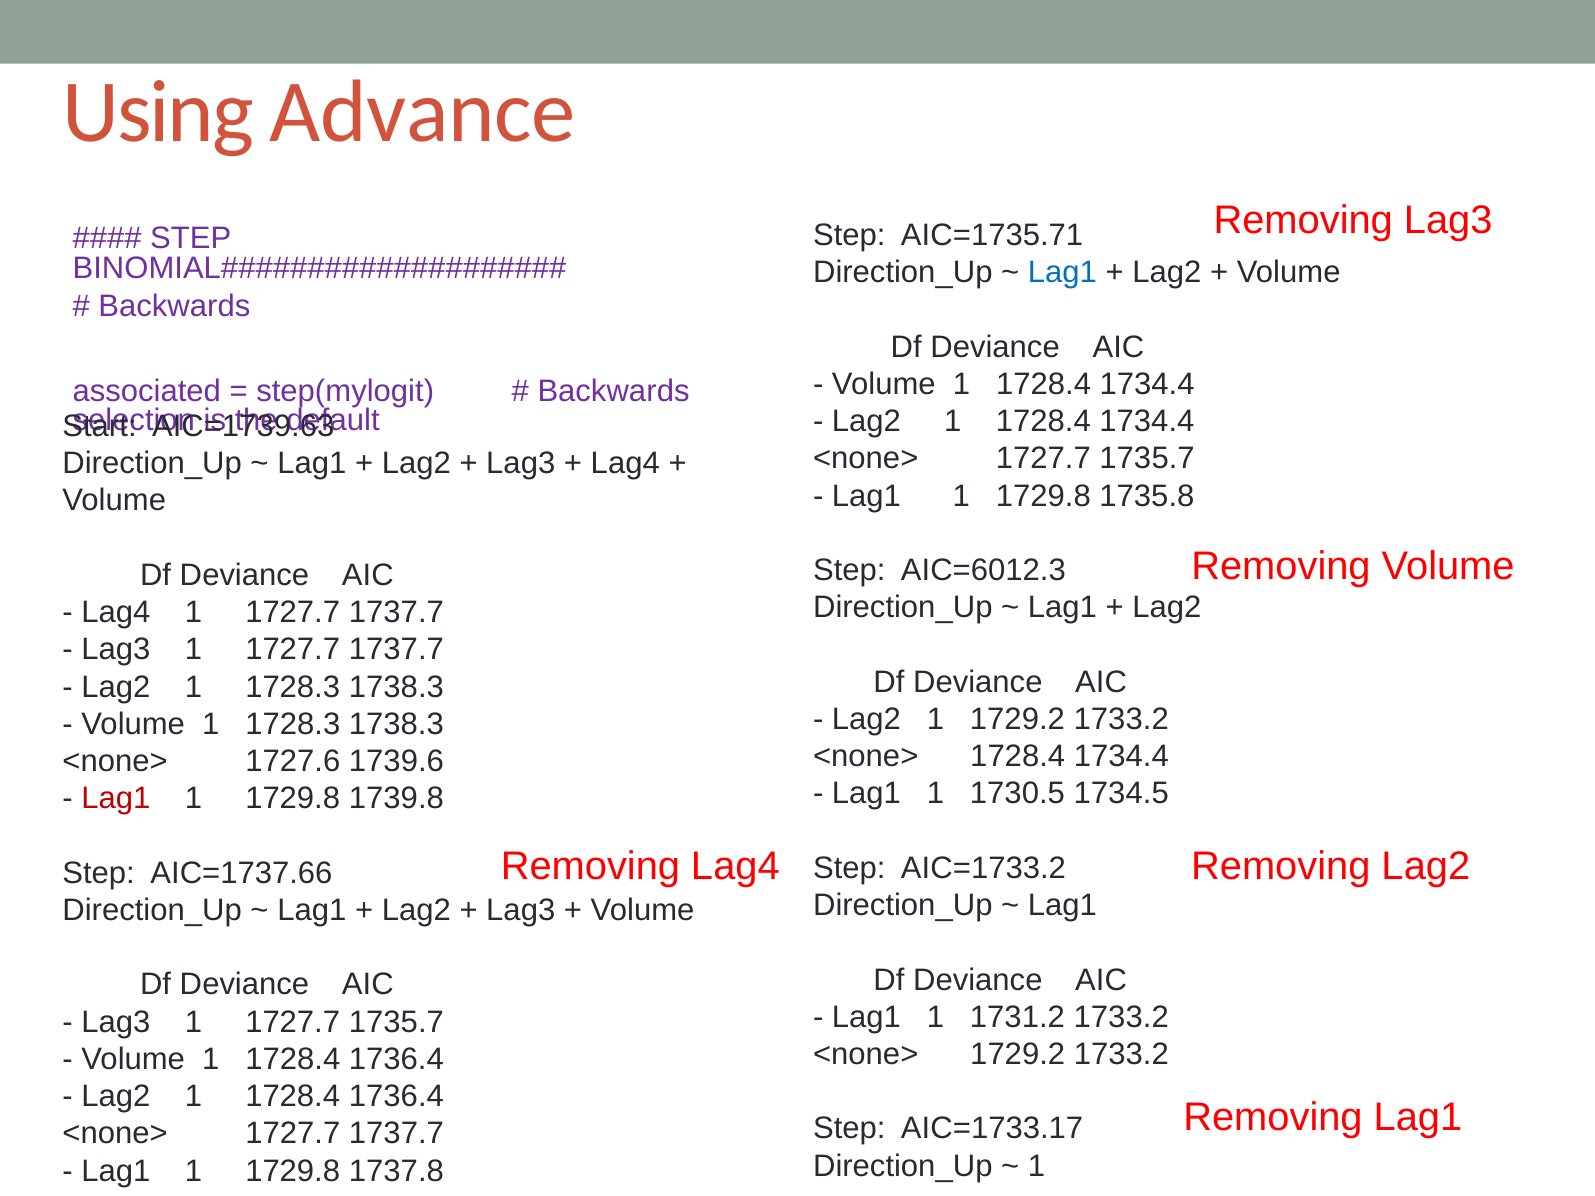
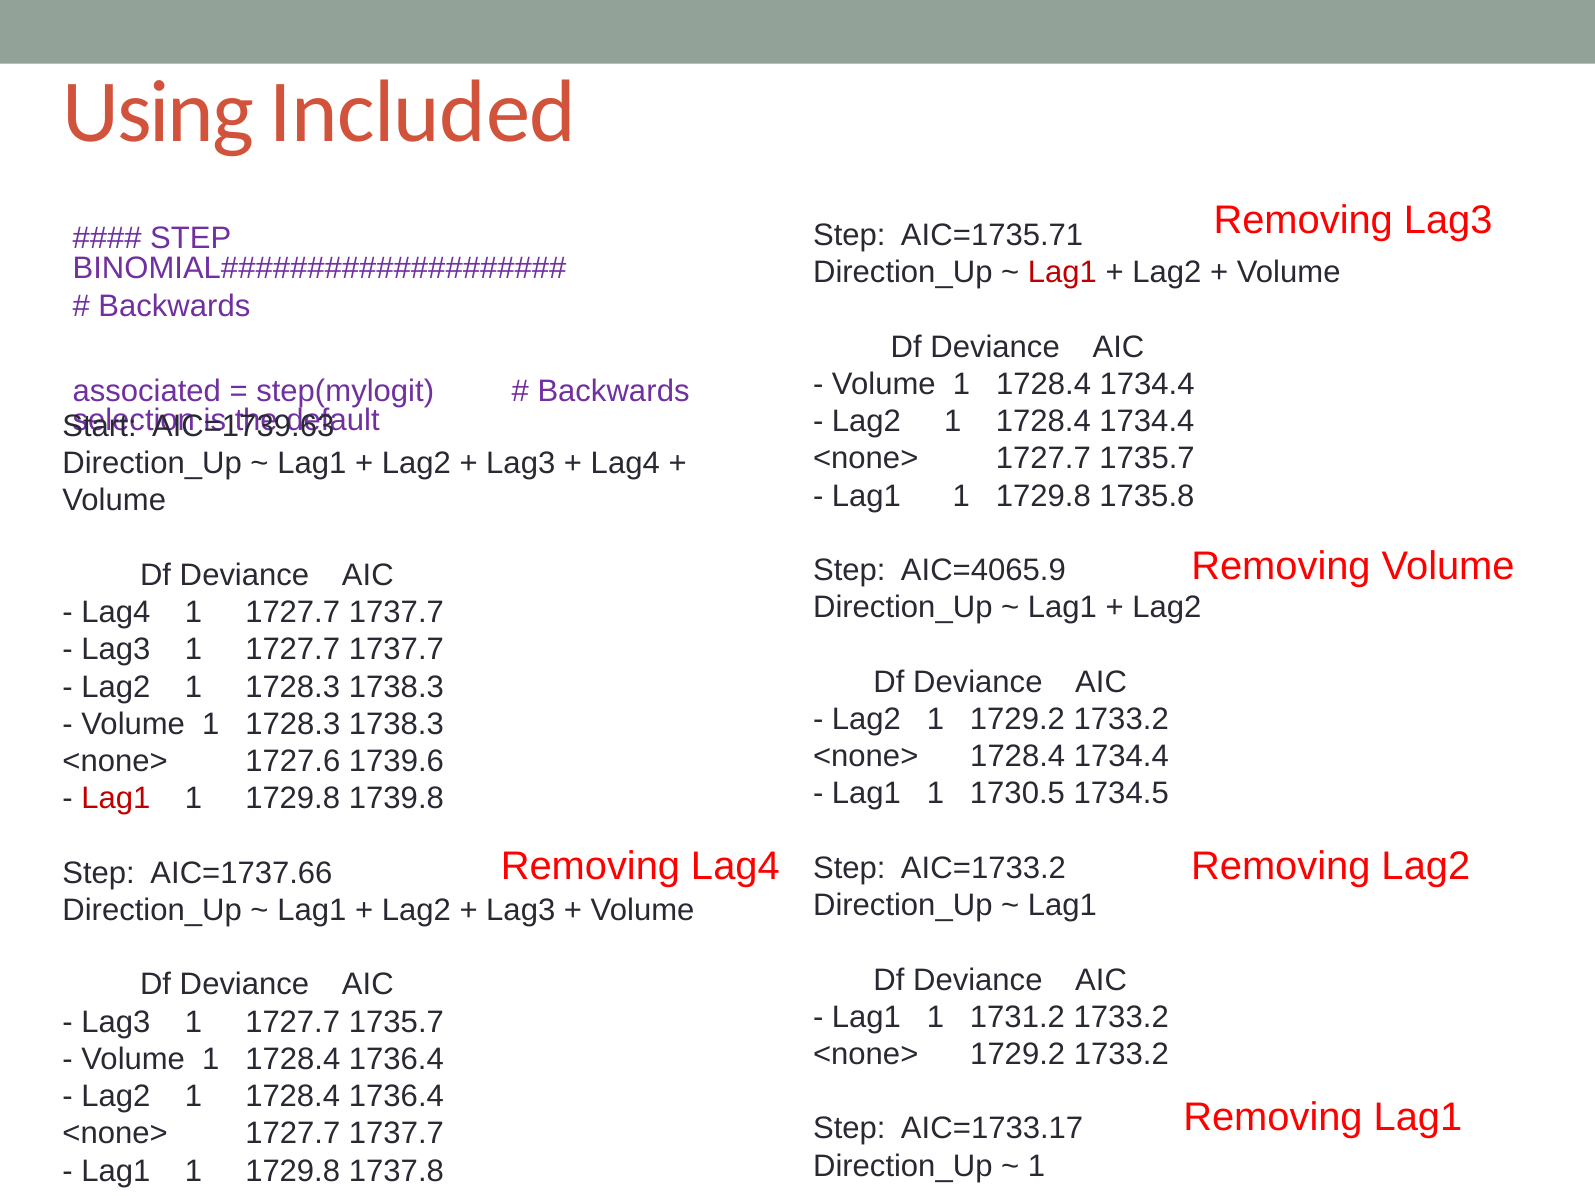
Advance: Advance -> Included (423, 112)
Lag1 colour: blue -> red (1062, 272)
AIC=6012.3: AIC=6012.3 -> AIC=4065.9 (983, 570)
